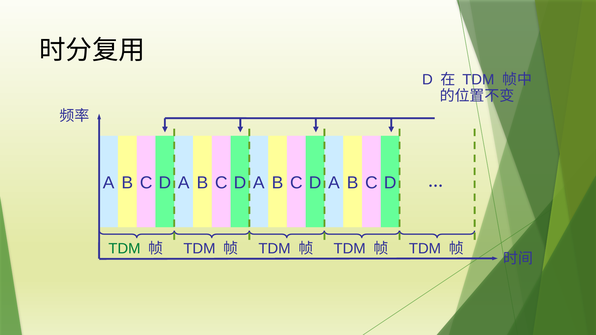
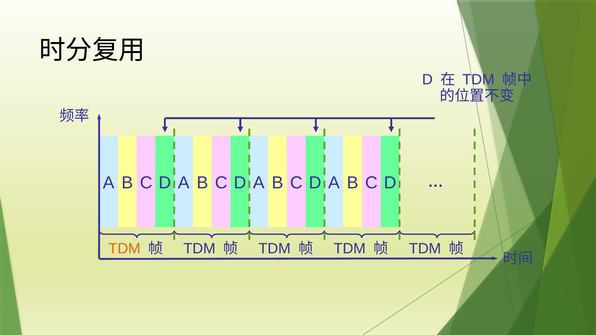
TDM colour: green -> orange (124, 249)
